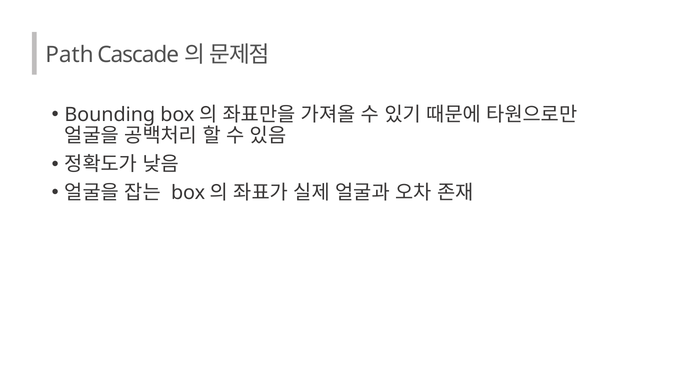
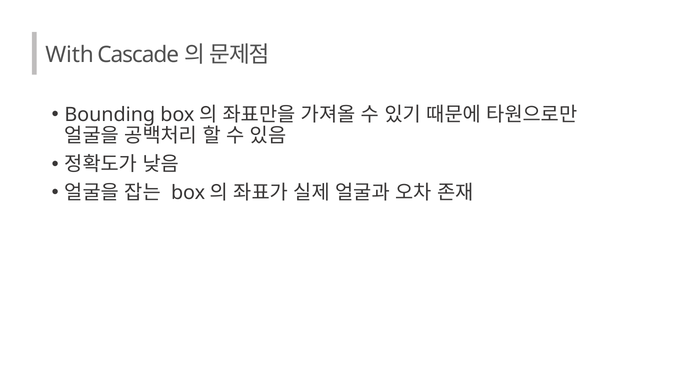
Path: Path -> With (69, 55)
